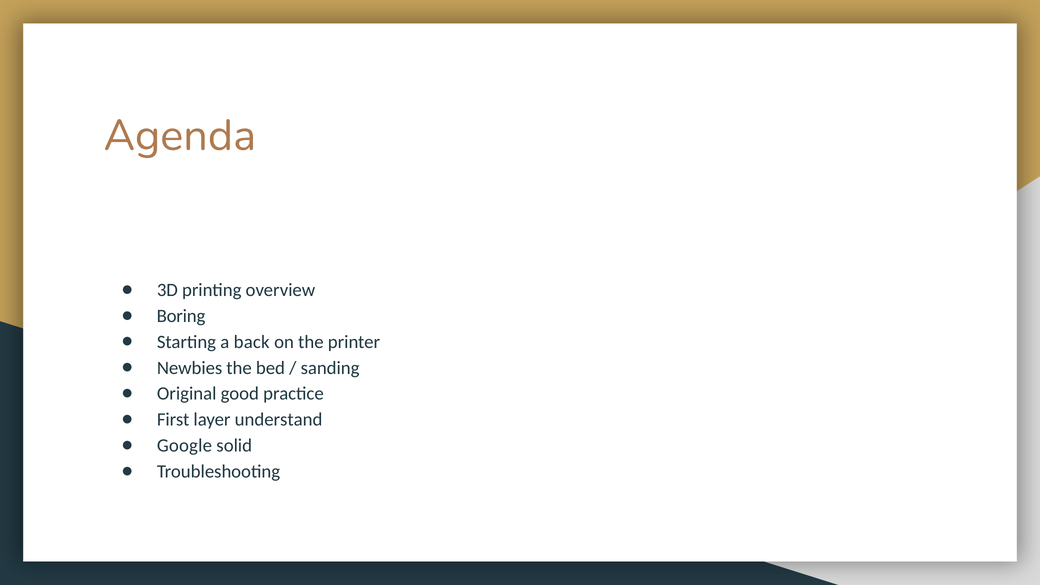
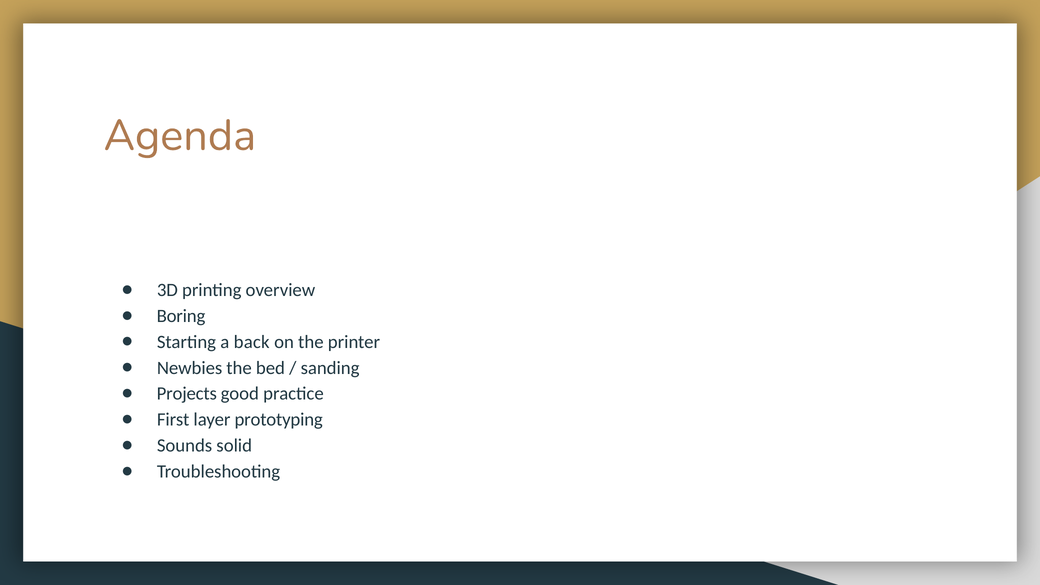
Original: Original -> Projects (187, 394)
understand: understand -> prototyping (279, 420)
Google: Google -> Sounds (185, 446)
